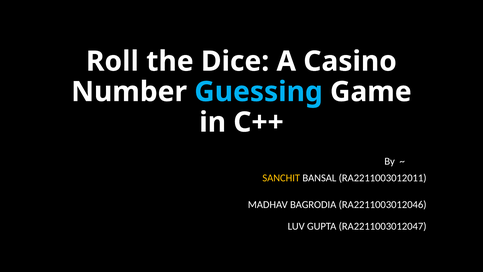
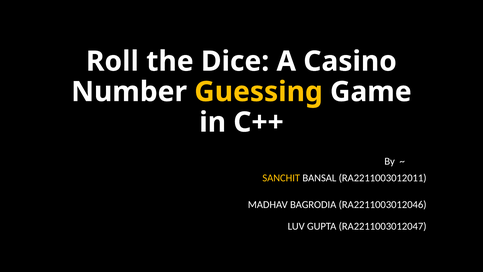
Guessing colour: light blue -> yellow (259, 92)
